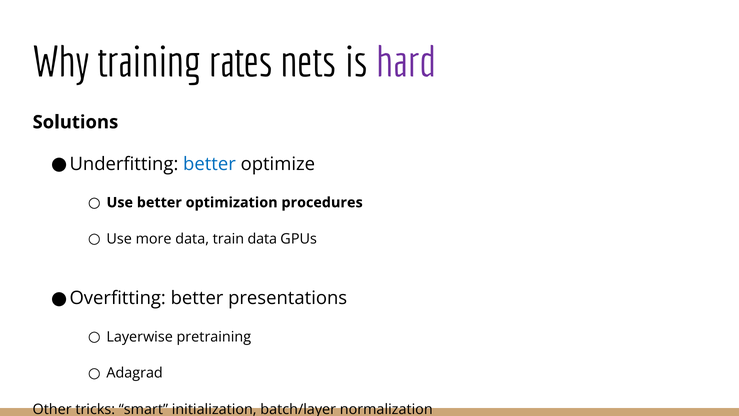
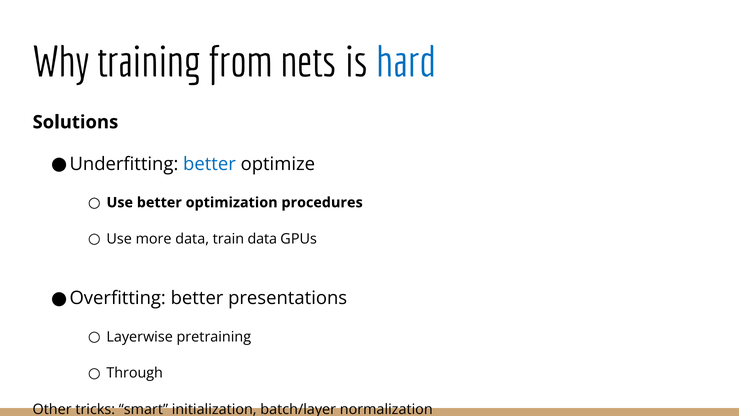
rates: rates -> from (241, 62)
hard colour: purple -> blue (406, 62)
Adagrad: Adagrad -> Through (135, 373)
